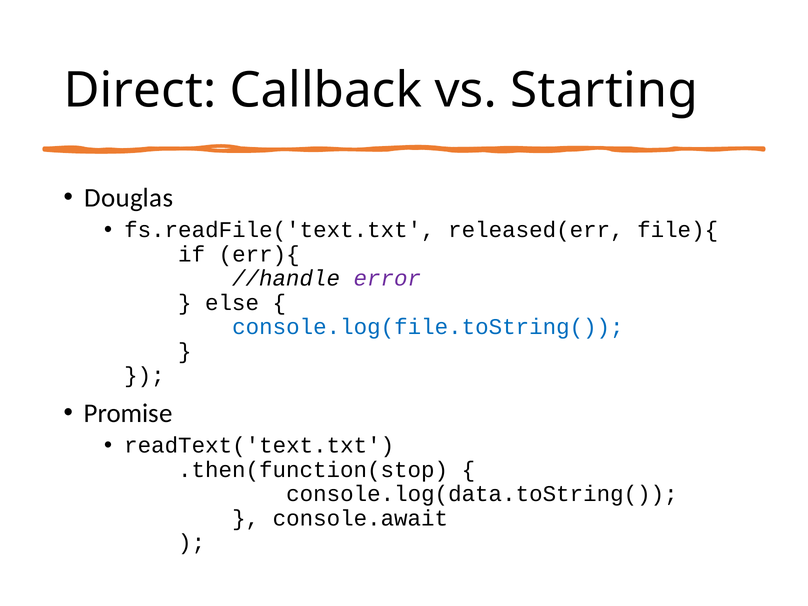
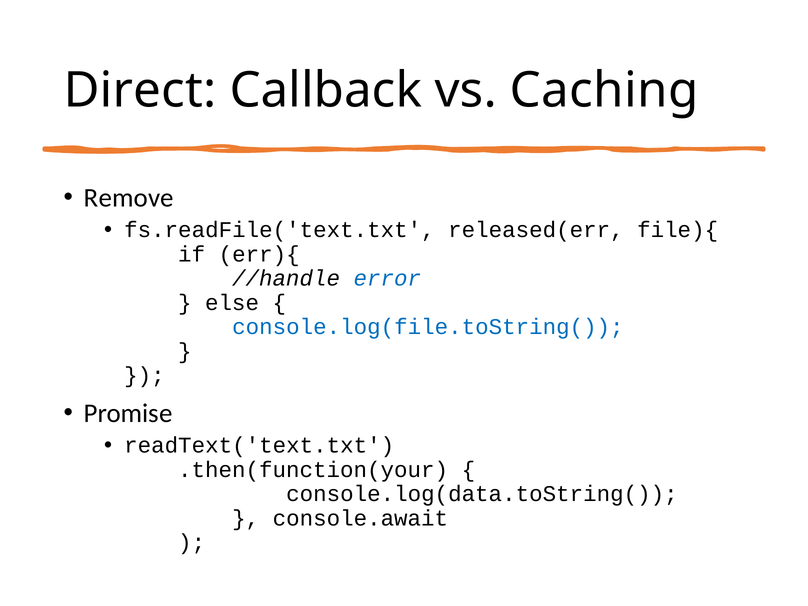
Starting: Starting -> Caching (604, 90)
Douglas: Douglas -> Remove (129, 198)
error colour: purple -> blue (387, 278)
.then(function(stop: .then(function(stop -> .then(function(your (313, 470)
